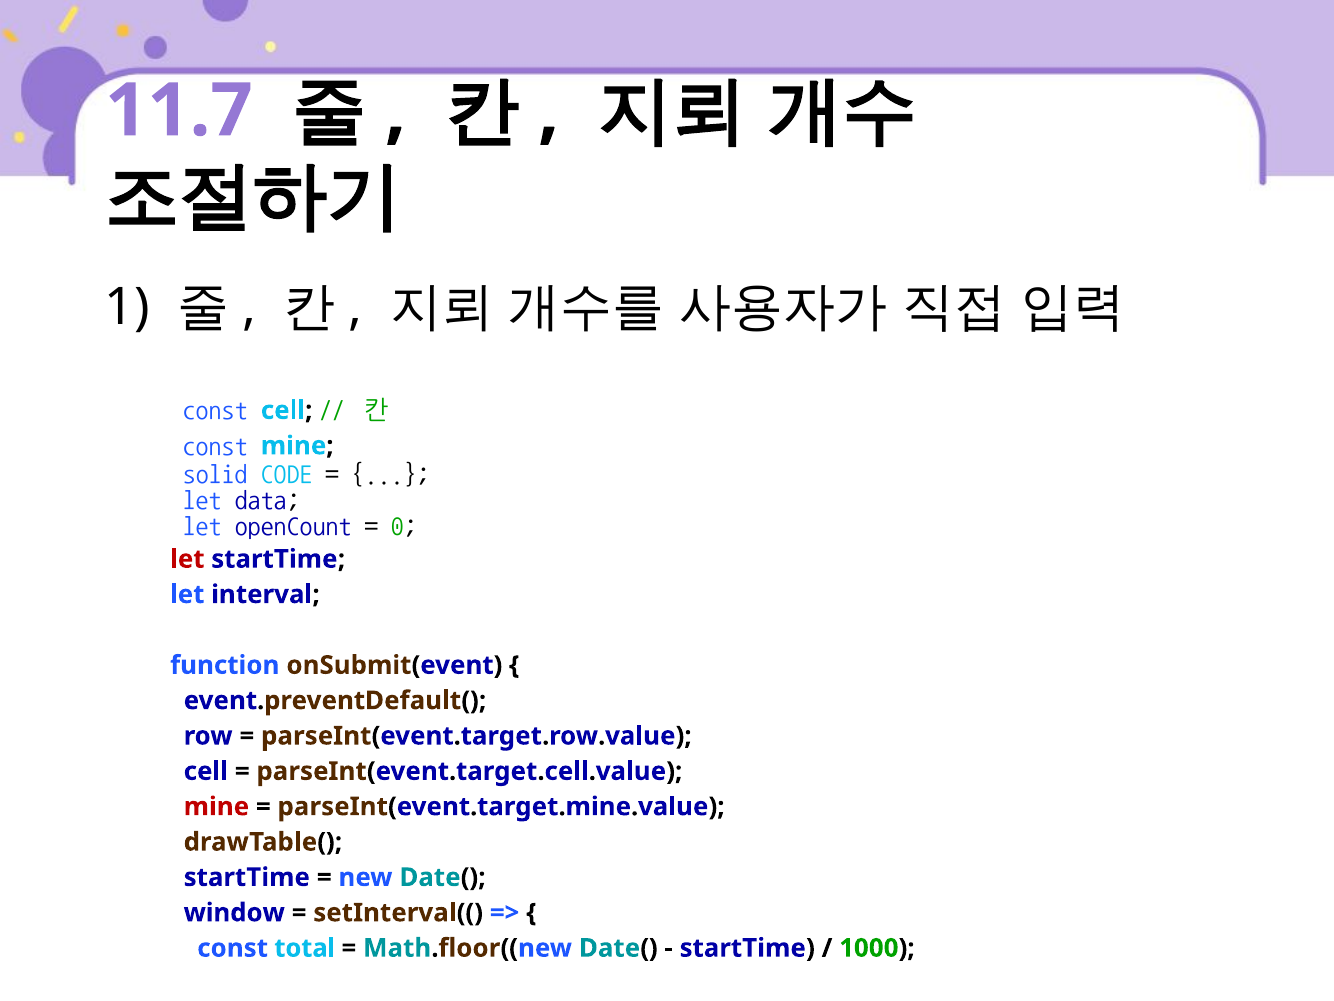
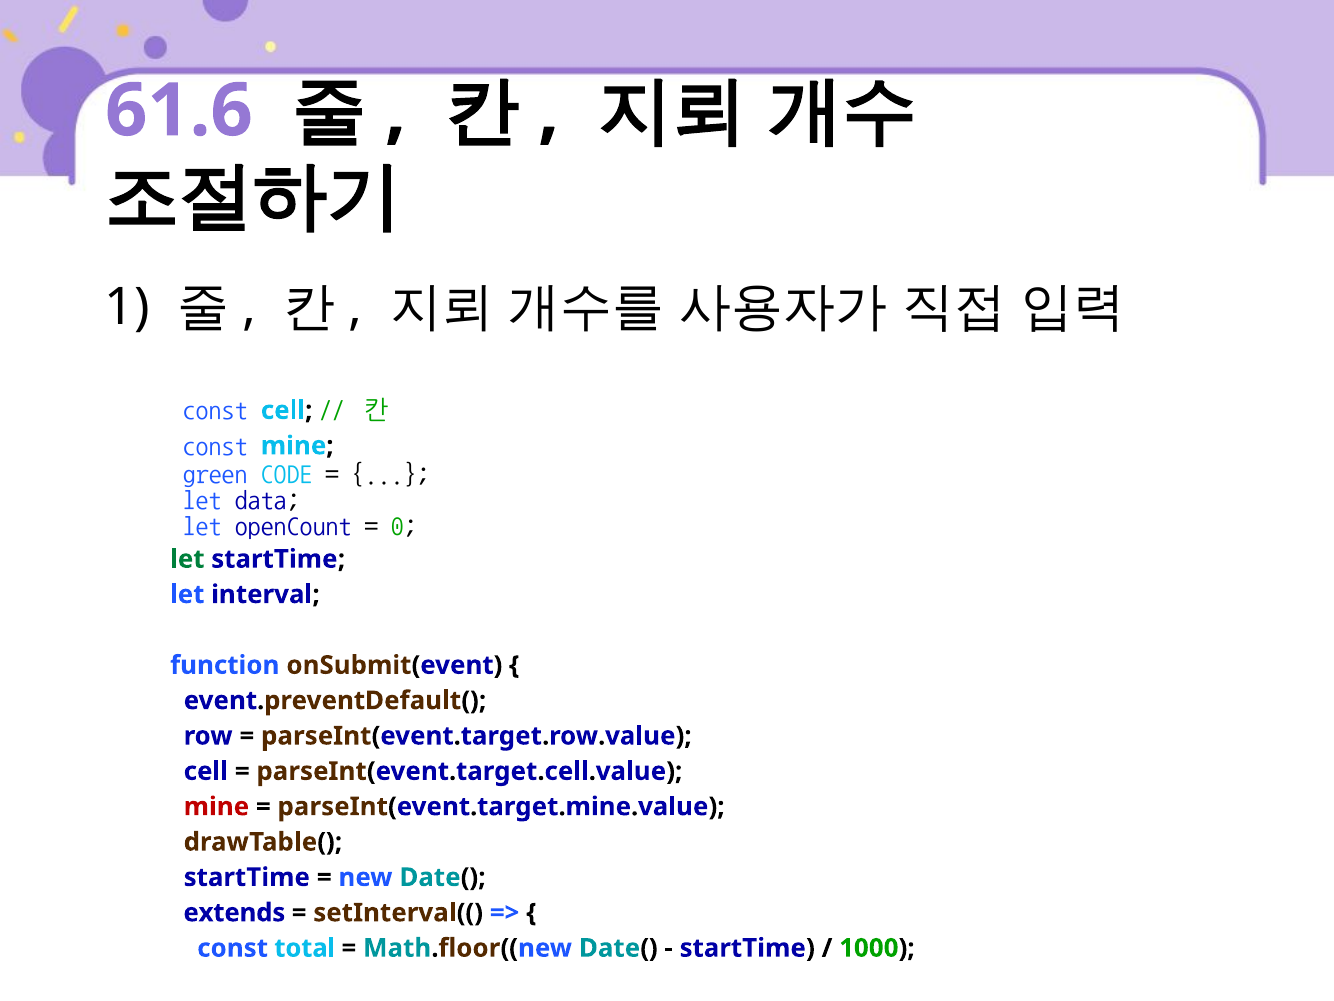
11.7: 11.7 -> 61.6 (179, 111)
solid: solid -> green (215, 474)
let colour: red -> green (187, 559)
window: window -> extends (234, 912)
